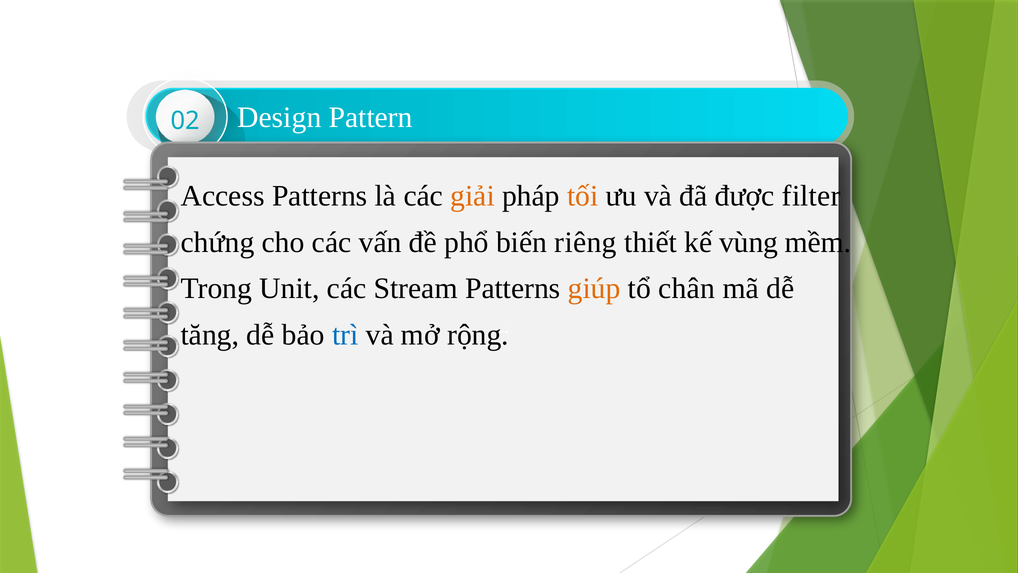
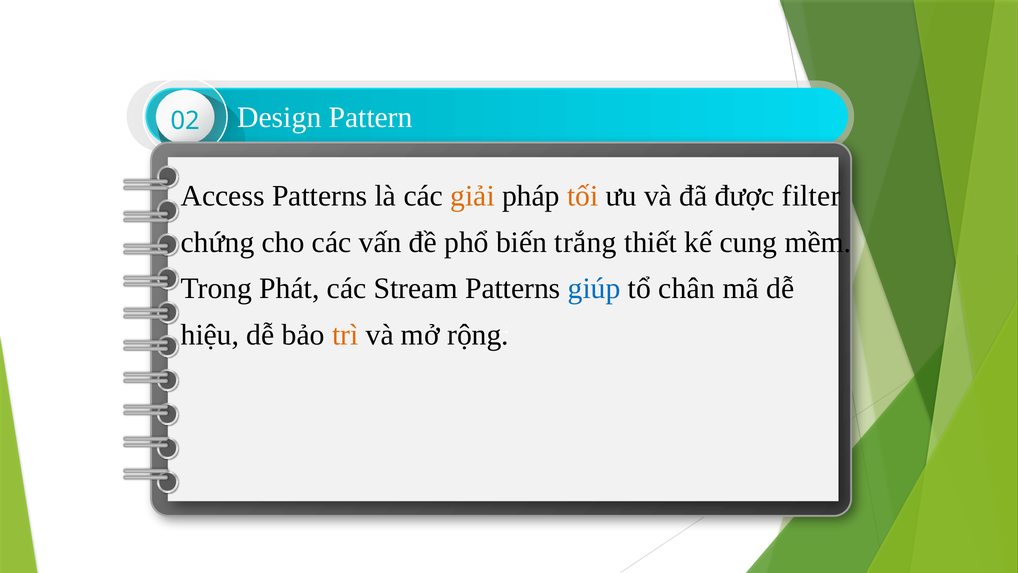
riêng: riêng -> trắng (586, 242)
vùng: vùng -> cung (749, 242)
Unit: Unit -> Phát (290, 288)
giúp colour: orange -> blue (594, 288)
tăng: tăng -> hiệu (210, 335)
trì colour: blue -> orange (345, 335)
